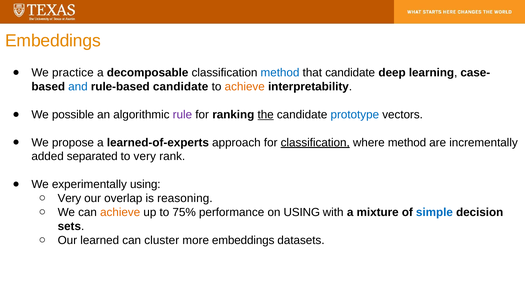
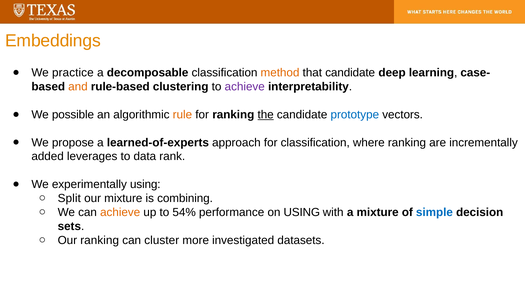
method colour: blue -> orange (280, 73)
and colour: blue -> orange (78, 87)
rule-based candidate: candidate -> clustering (181, 87)
achieve colour: orange -> purple (245, 87)
rule colour: purple -> orange (182, 115)
classification underline: present -> none (315, 143)
where method: method -> ranking (407, 143)
separated: separated -> leverages (92, 157)
to very: very -> data (145, 157)
Very: Very -> Split (69, 199)
our overlap: overlap -> mixture (123, 199)
reasoning: reasoning -> combining (185, 199)
75%: 75% -> 54% (184, 213)
Our learned: learned -> ranking (100, 241)
more embeddings: embeddings -> investigated (243, 241)
